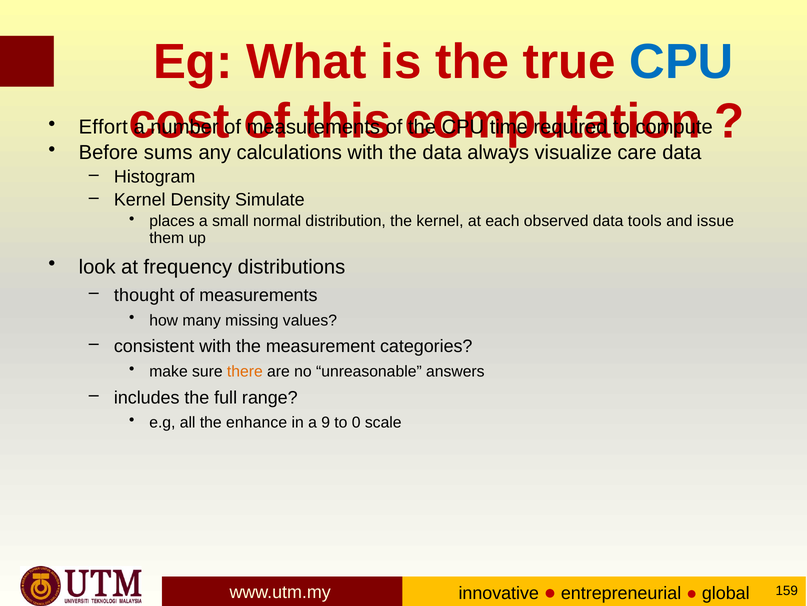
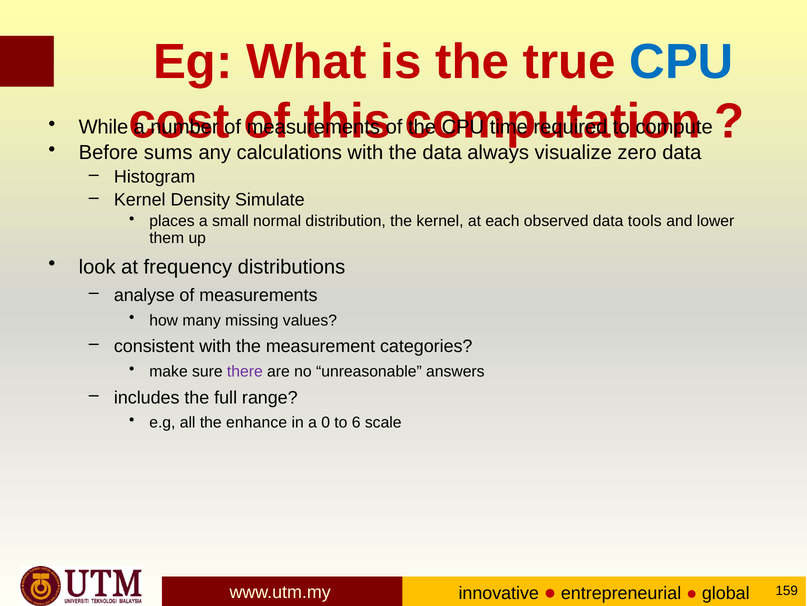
Effort: Effort -> While (103, 127)
care: care -> zero (637, 153)
issue: issue -> lower (716, 221)
thought: thought -> analyse (144, 295)
there colour: orange -> purple (245, 371)
9: 9 -> 0 (326, 422)
0: 0 -> 6 (356, 422)
